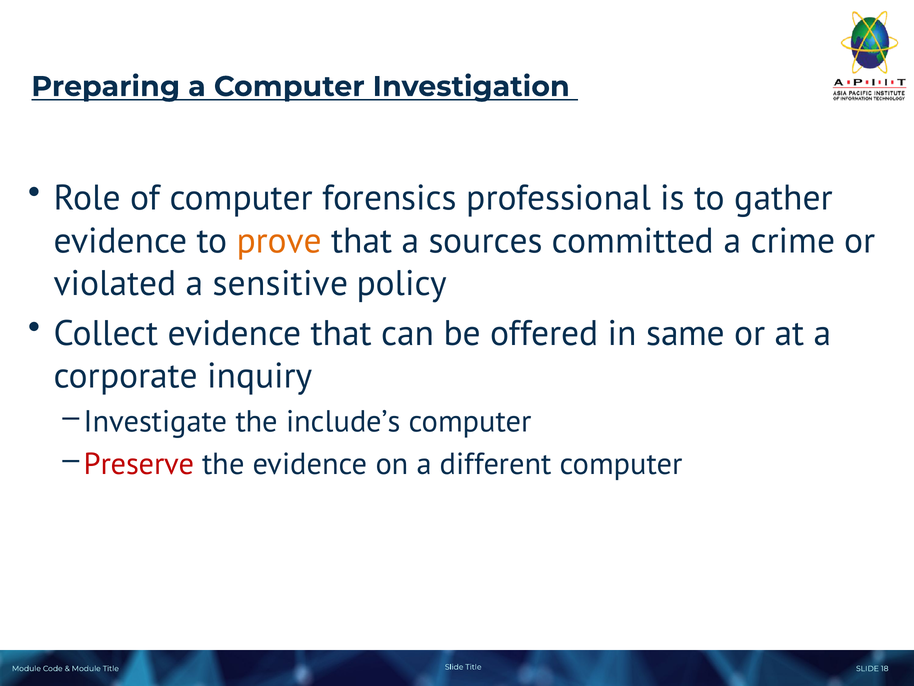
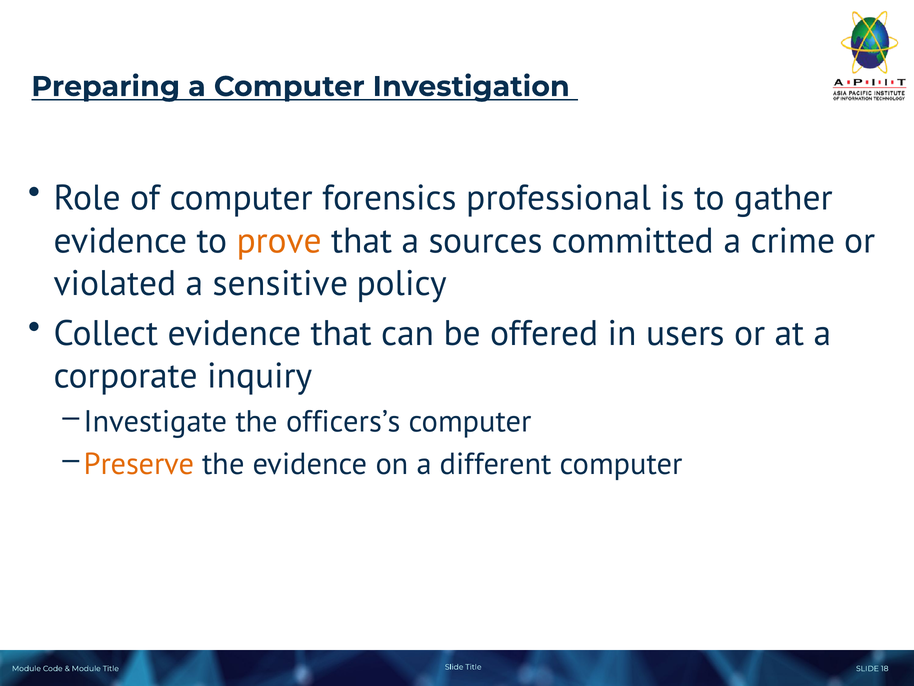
same: same -> users (686, 333)
include’s: include’s -> officers’s (343, 421)
Preserve colour: red -> orange (139, 464)
